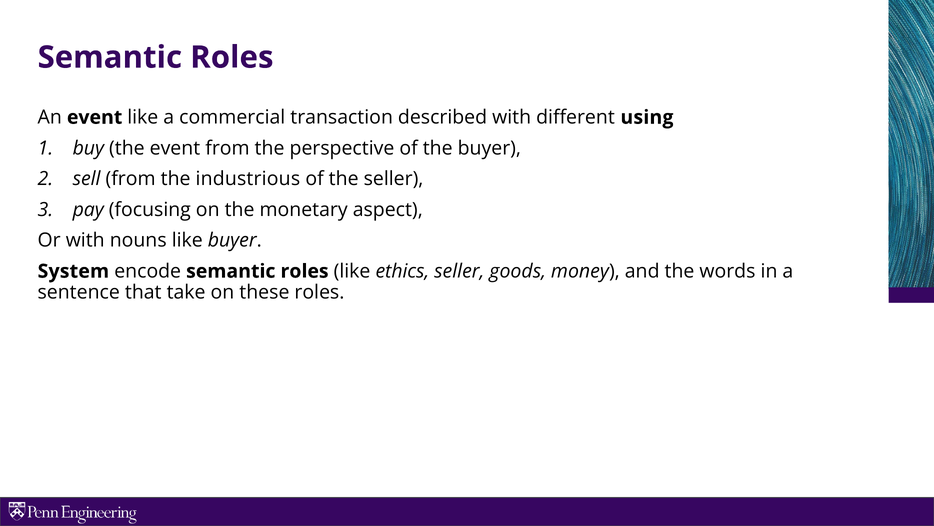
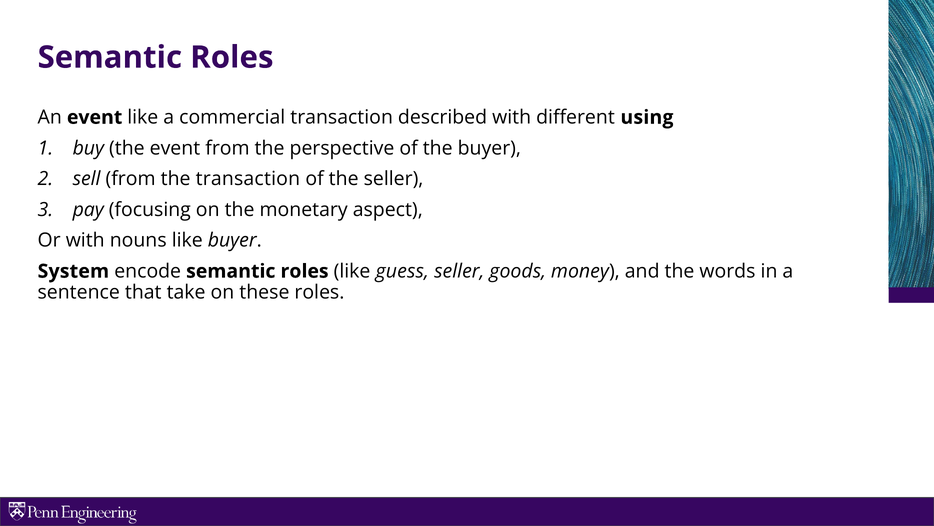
the industrious: industrious -> transaction (248, 179)
ethics: ethics -> guess (402, 271)
